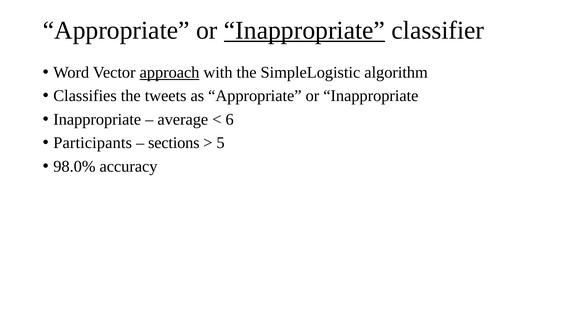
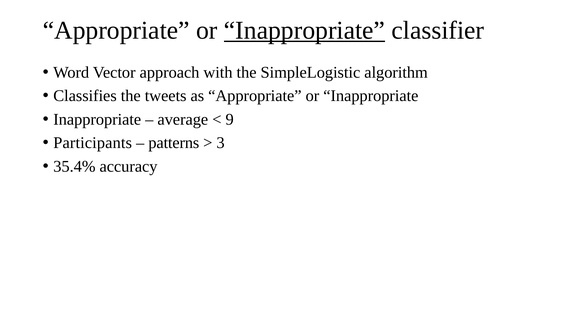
approach underline: present -> none (170, 73)
6: 6 -> 9 (230, 120)
sections: sections -> patterns (174, 143)
5: 5 -> 3 (221, 143)
98.0%: 98.0% -> 35.4% (74, 167)
